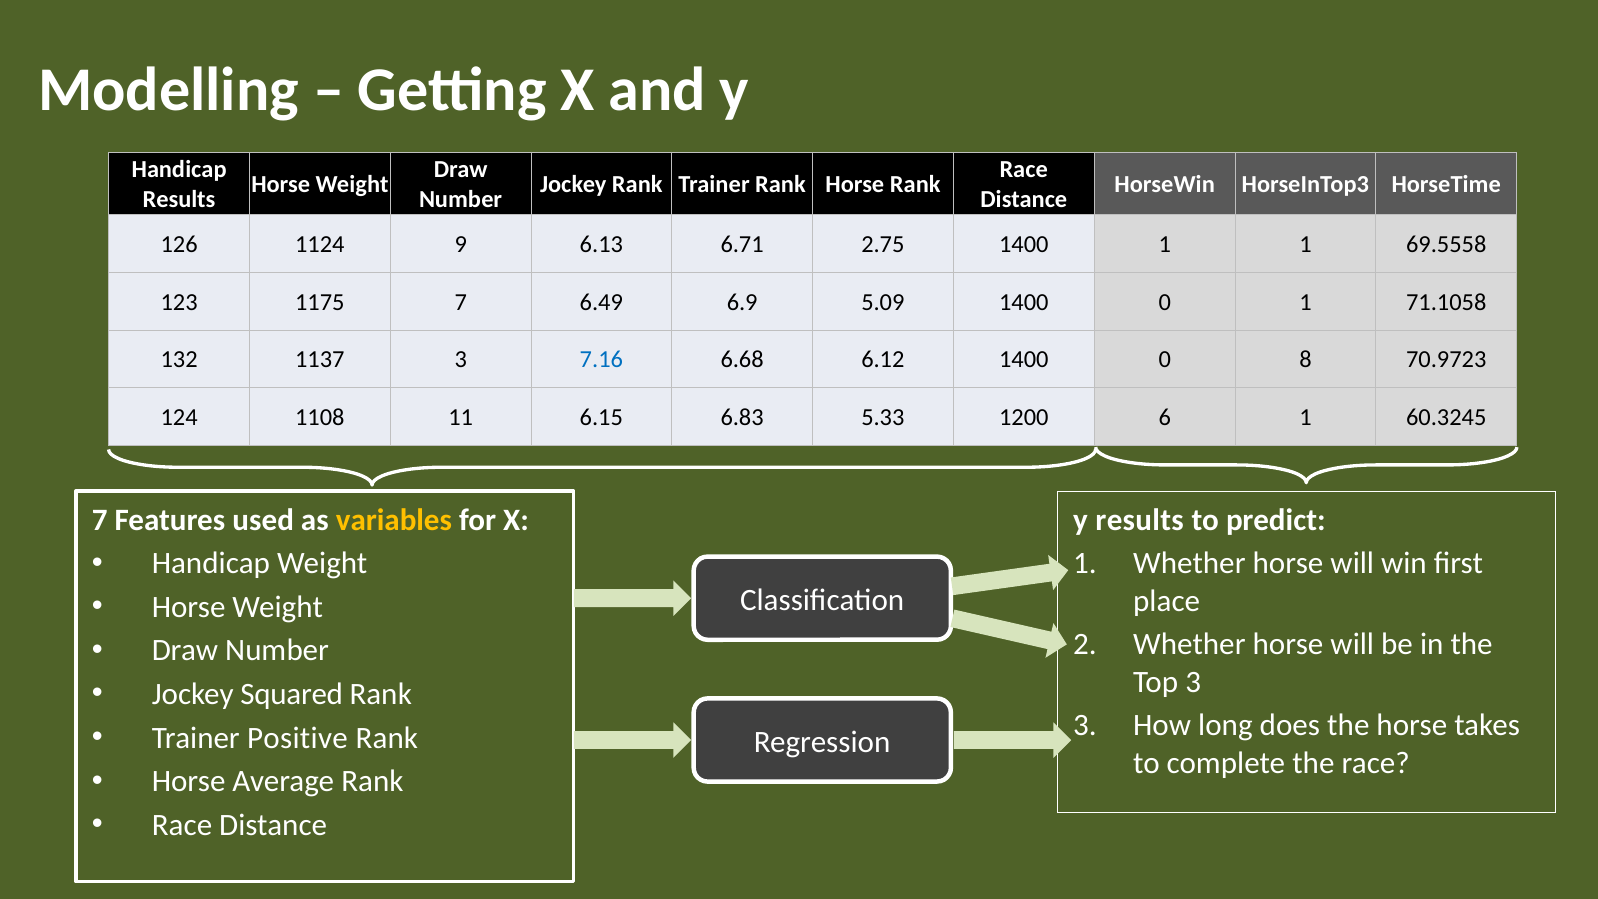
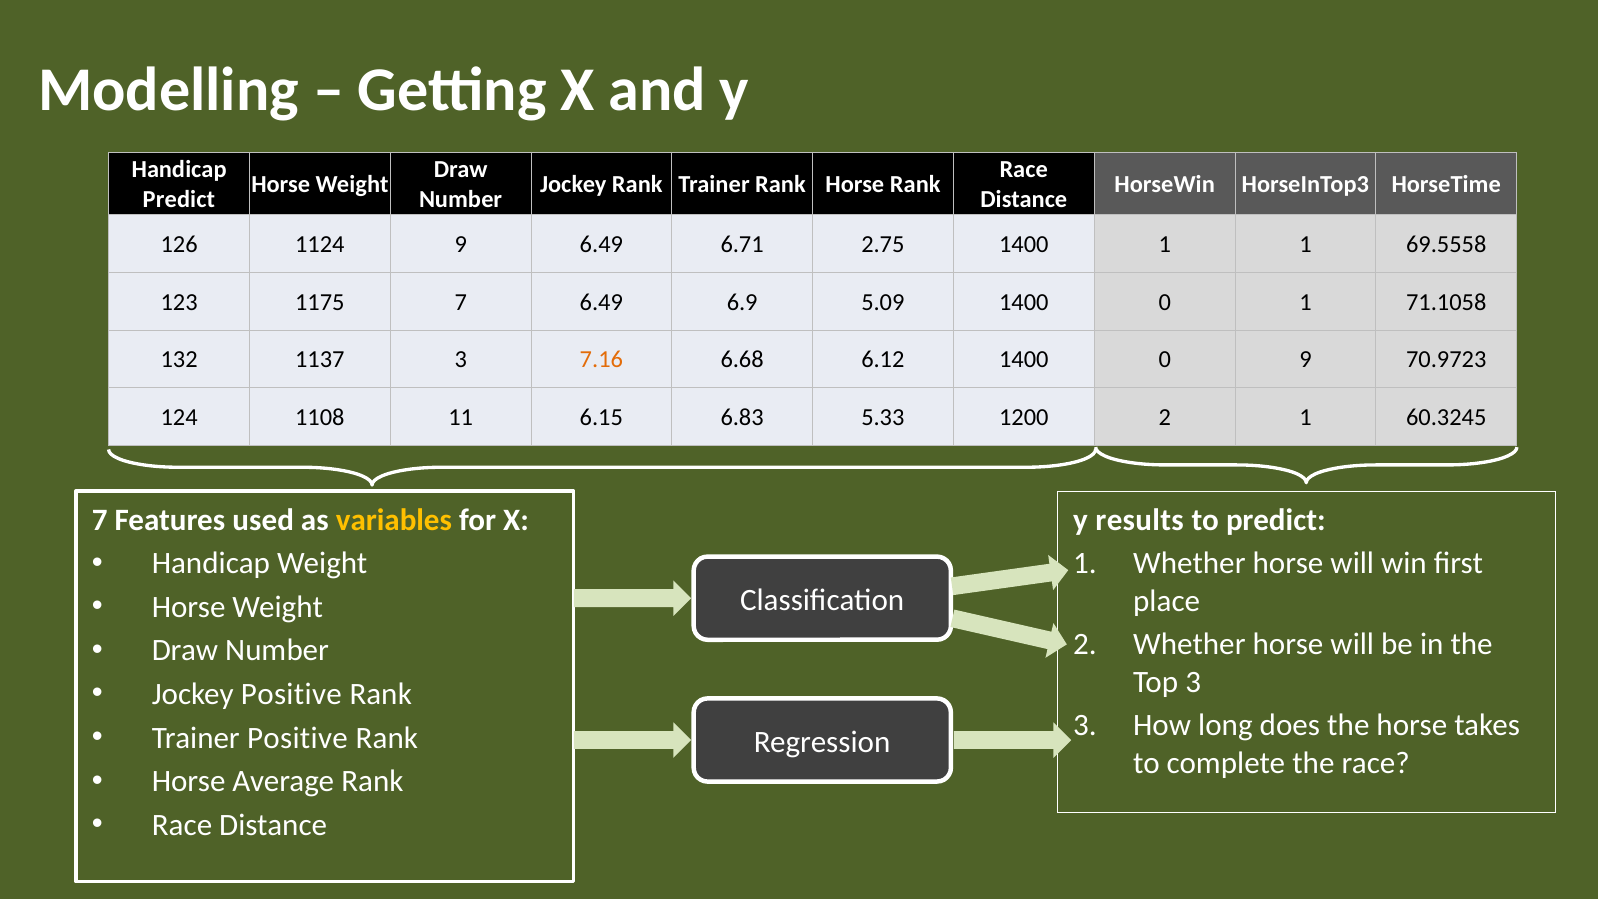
Results: Results -> Predict (179, 199)
9 6.13: 6.13 -> 6.49 (601, 244)
7.16 colour: blue -> orange (601, 360)
0 8: 8 -> 9 (1306, 360)
1200 6: 6 -> 2 (1165, 417)
Jockey Squared: Squared -> Positive (291, 694)
